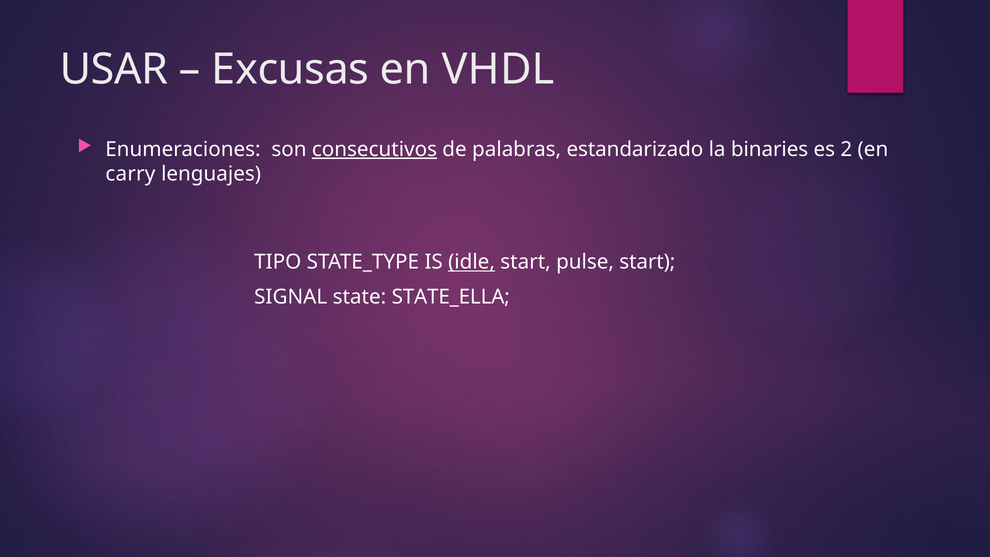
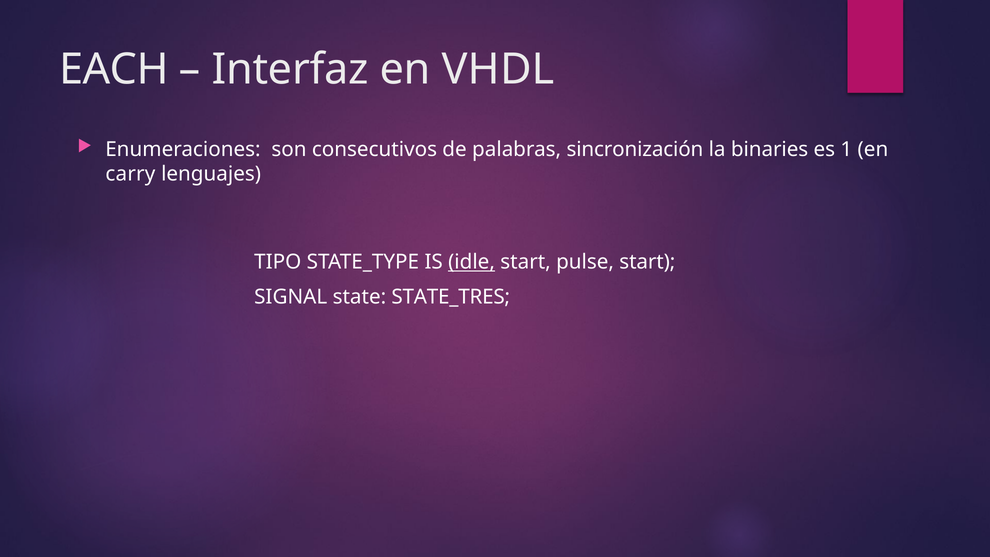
USAR: USAR -> EACH (114, 70)
Excusas: Excusas -> Interfaz (290, 70)
consecutivos underline: present -> none (374, 149)
estandarizado: estandarizado -> sincronización (635, 149)
2: 2 -> 1 (846, 149)
STATE_ELLA: STATE_ELLA -> STATE_TRES (451, 297)
